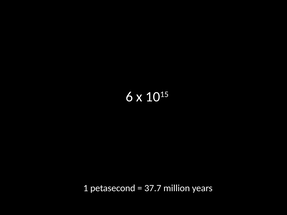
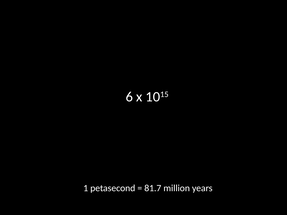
37.7: 37.7 -> 81.7 (153, 188)
